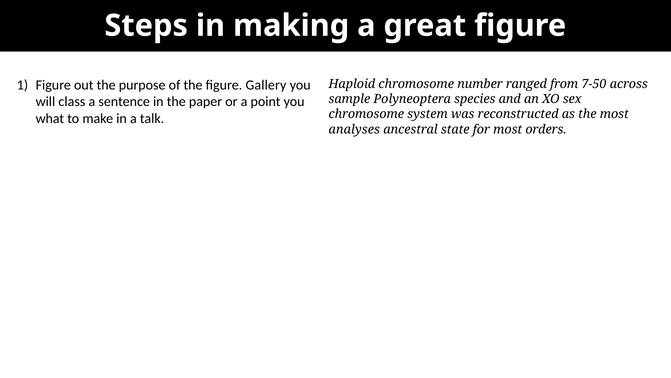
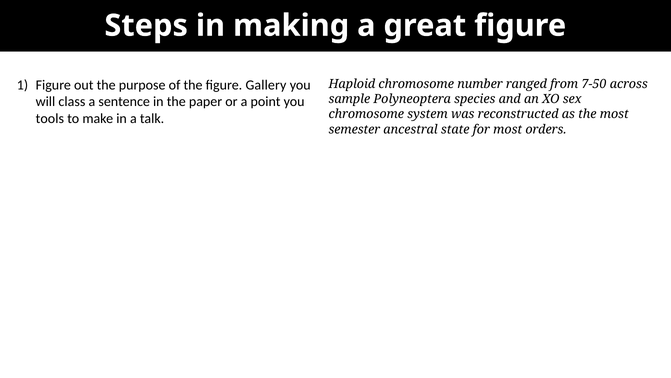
what: what -> tools (50, 118)
analyses: analyses -> semester (354, 129)
